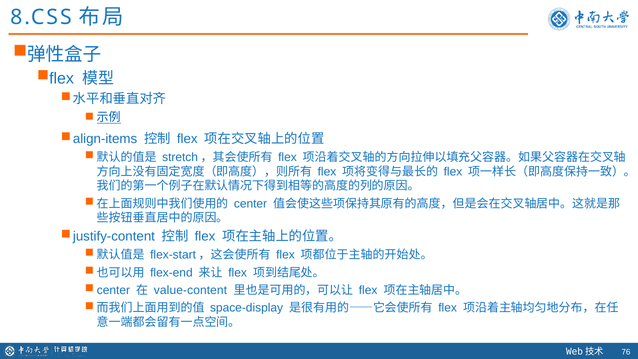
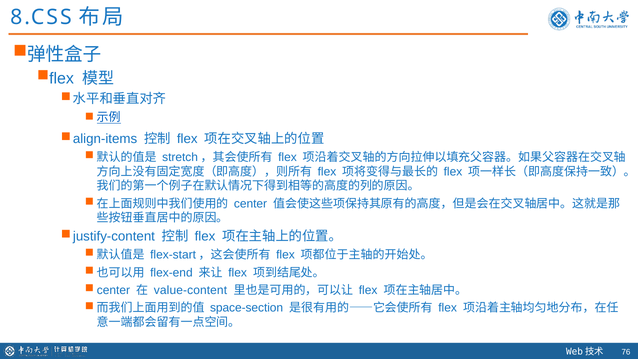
space-display: space-display -> space-section (247, 308)
